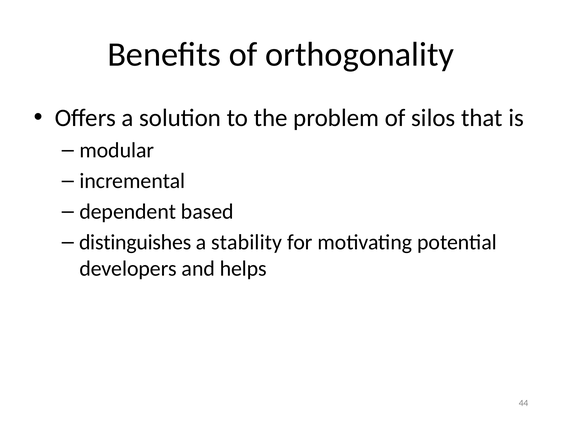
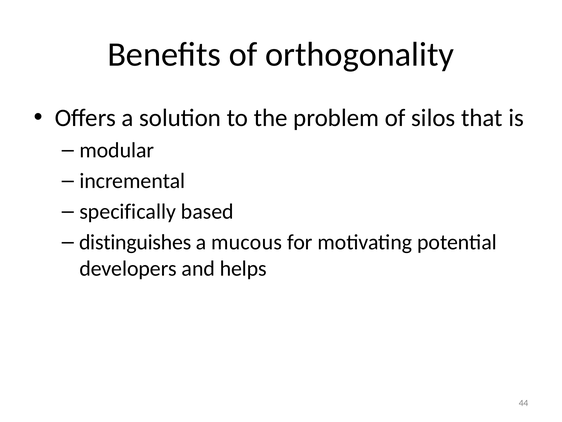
dependent: dependent -> specifically (128, 211)
stability: stability -> mucous (247, 242)
